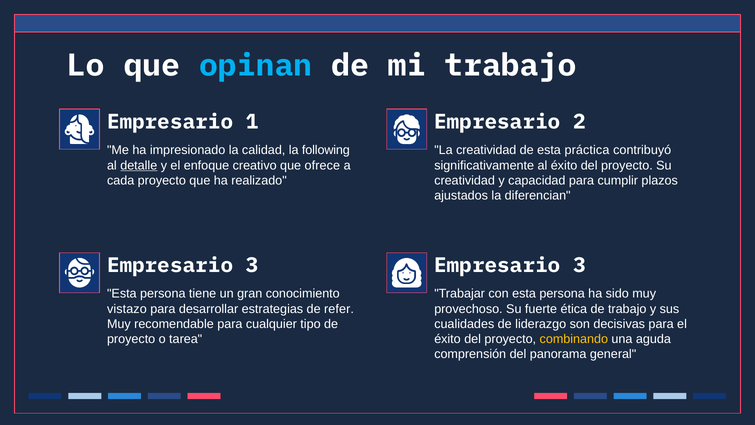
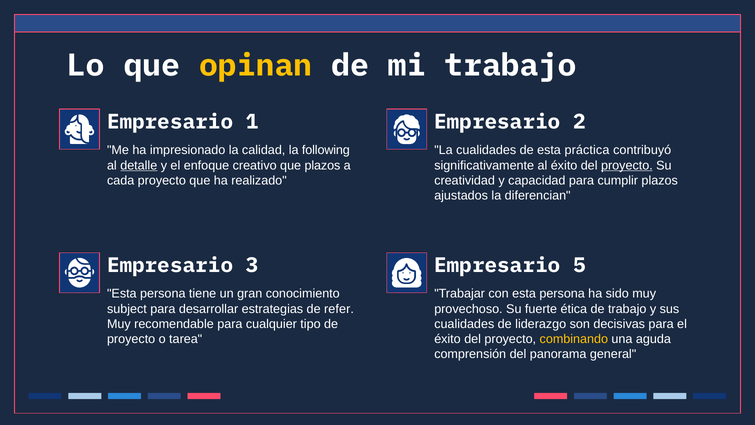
opinan colour: light blue -> yellow (256, 65)
La creatividad: creatividad -> cualidades (486, 150)
que ofrece: ofrece -> plazos (322, 165)
proyecto underline: none -> present (627, 165)
3: 3 -> 5 (579, 265)
vistazo: vistazo -> subject (127, 309)
